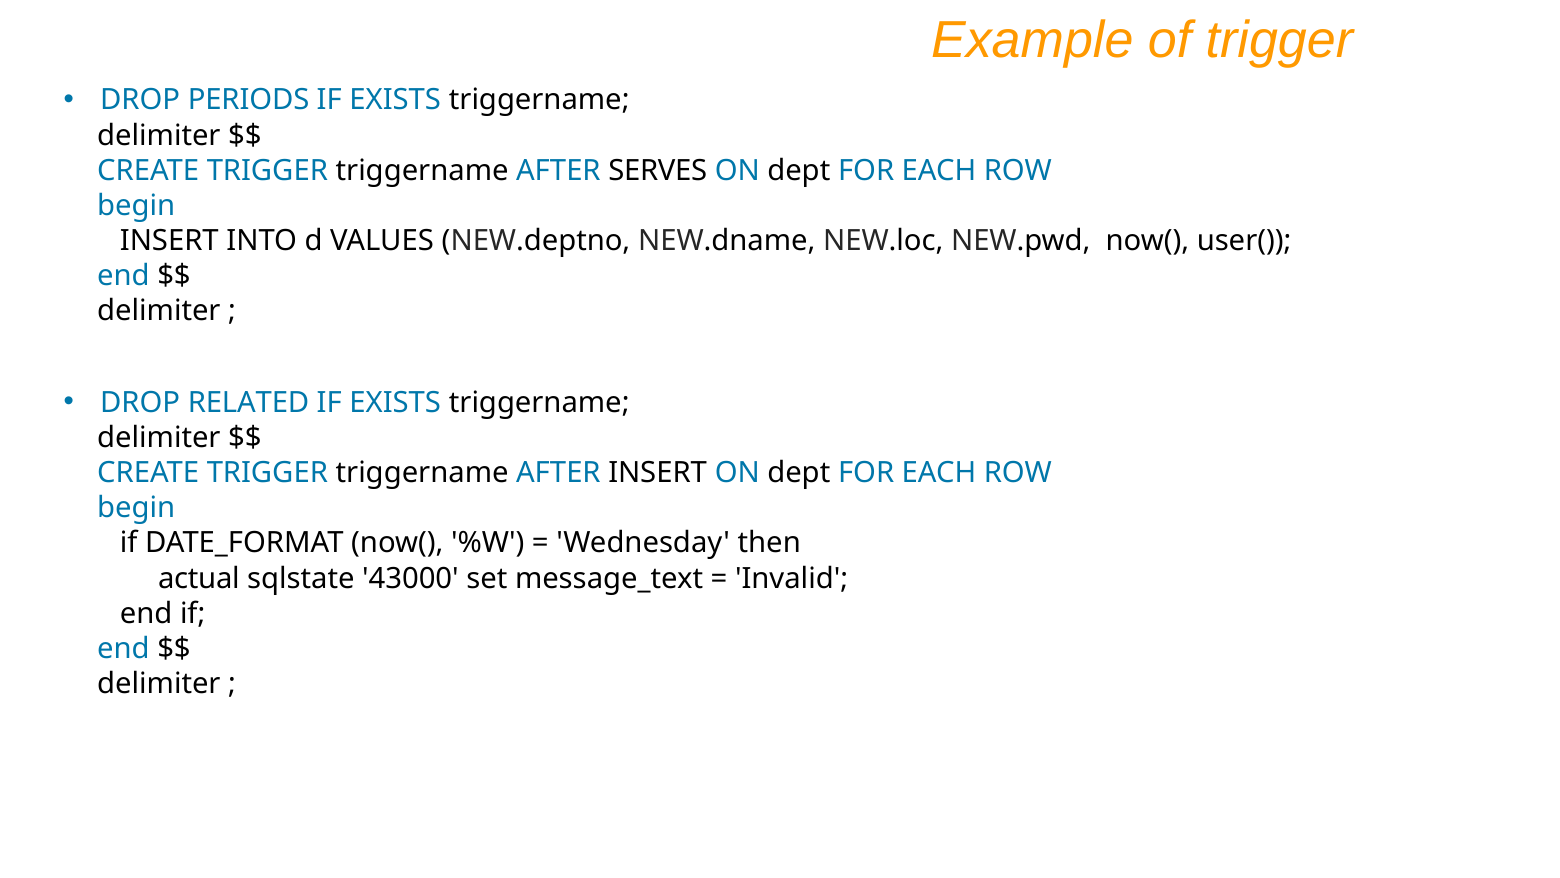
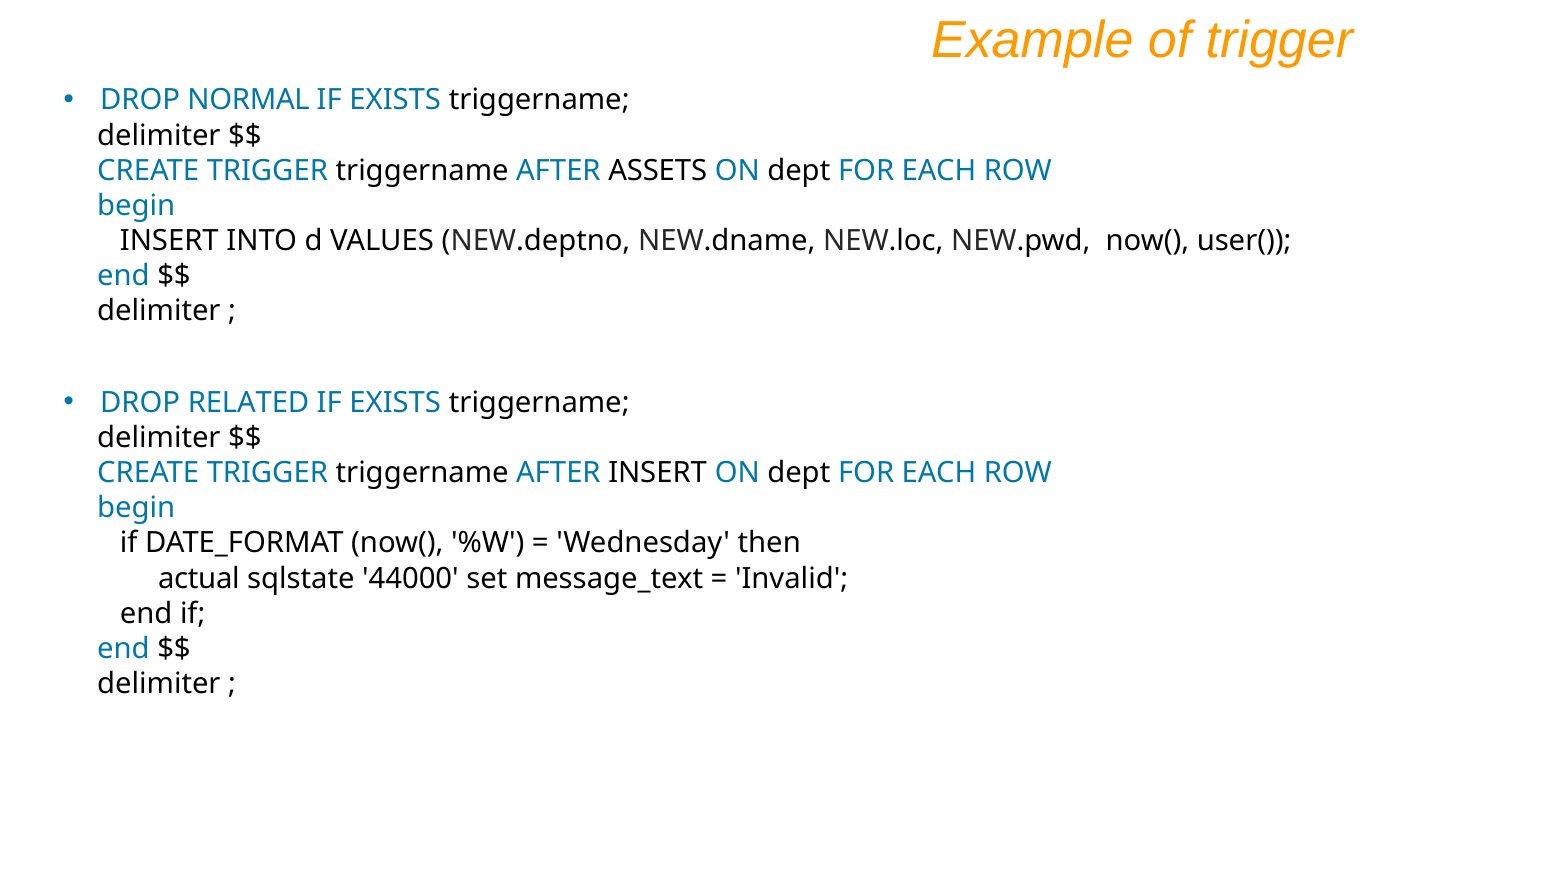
PERIODS: PERIODS -> NORMAL (249, 100)
SERVES: SERVES -> ASSETS (658, 170)
43000: 43000 -> 44000 (410, 578)
